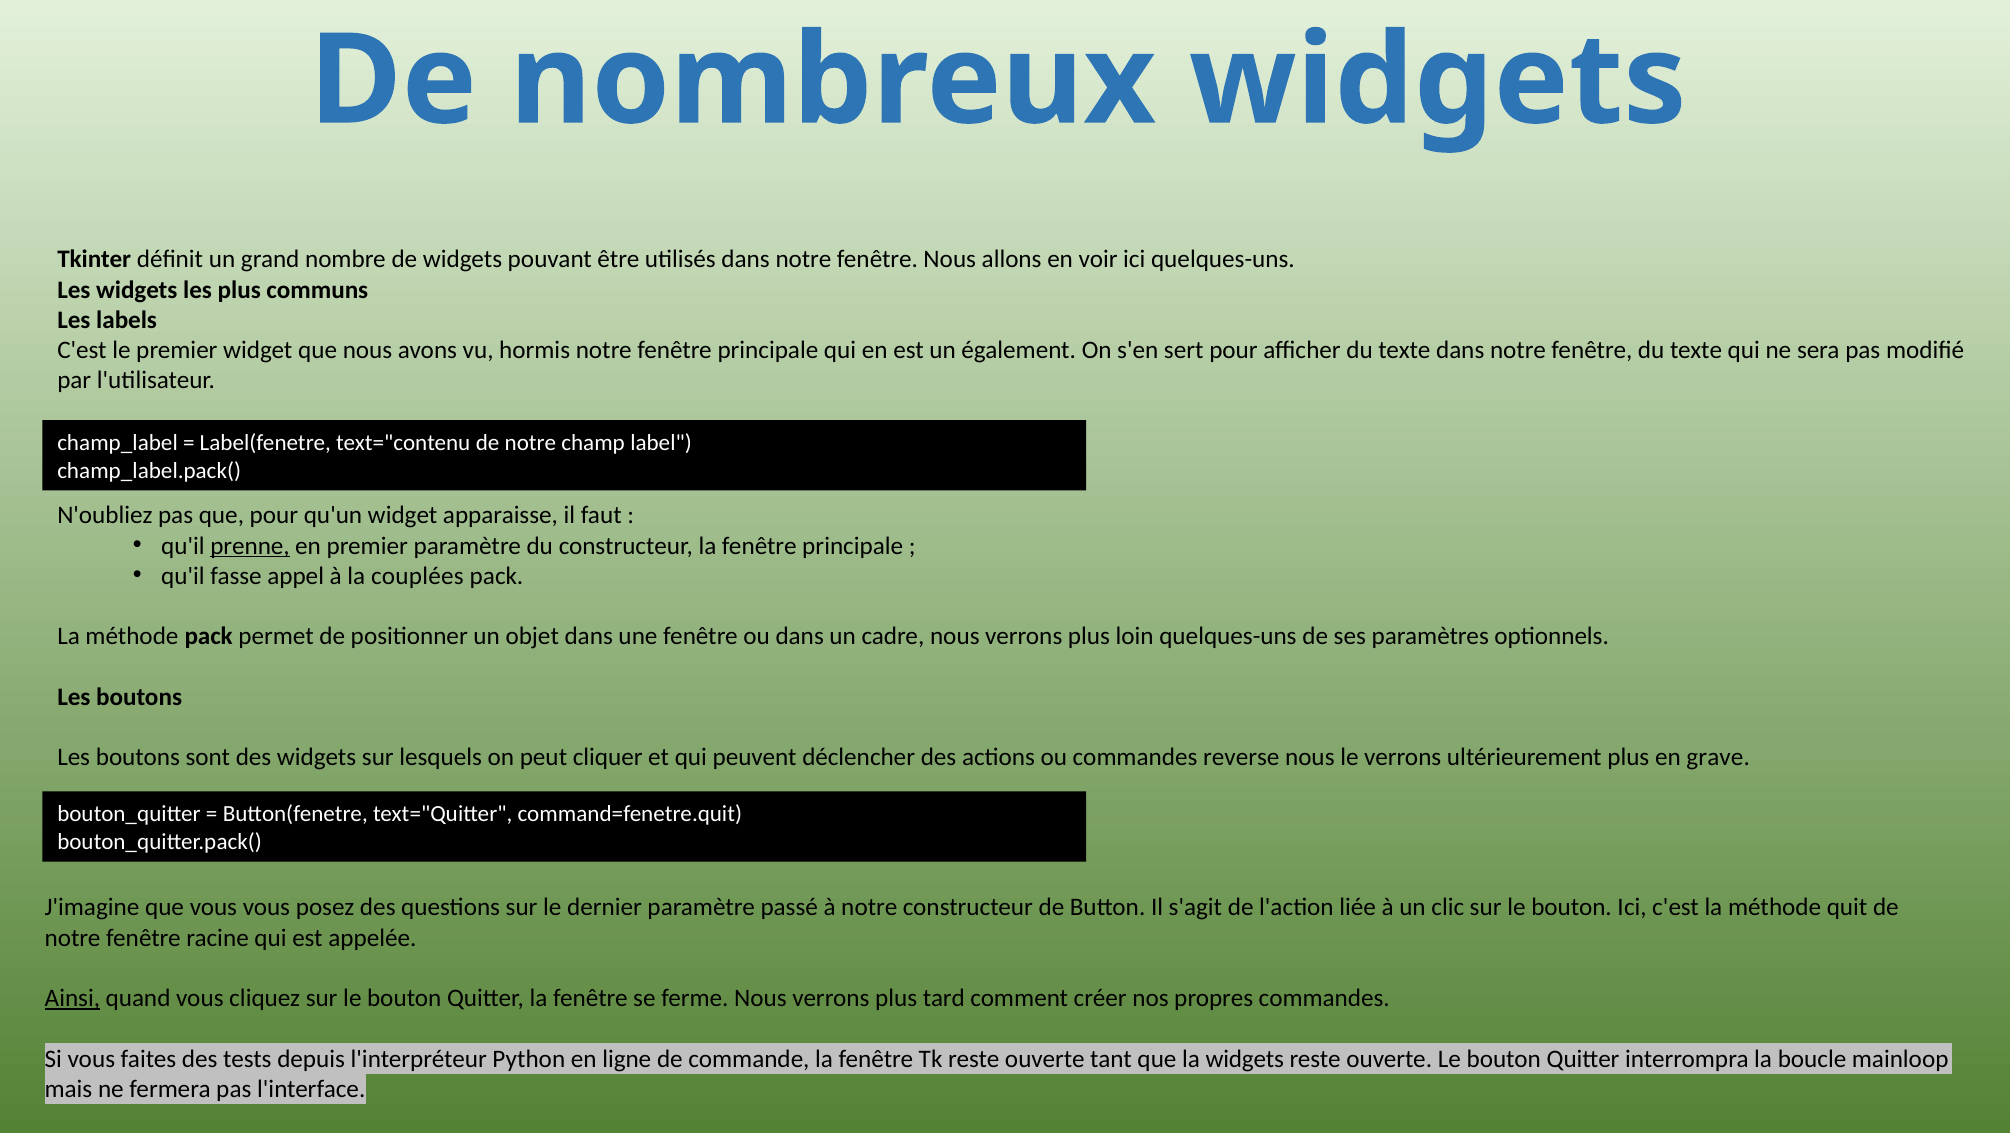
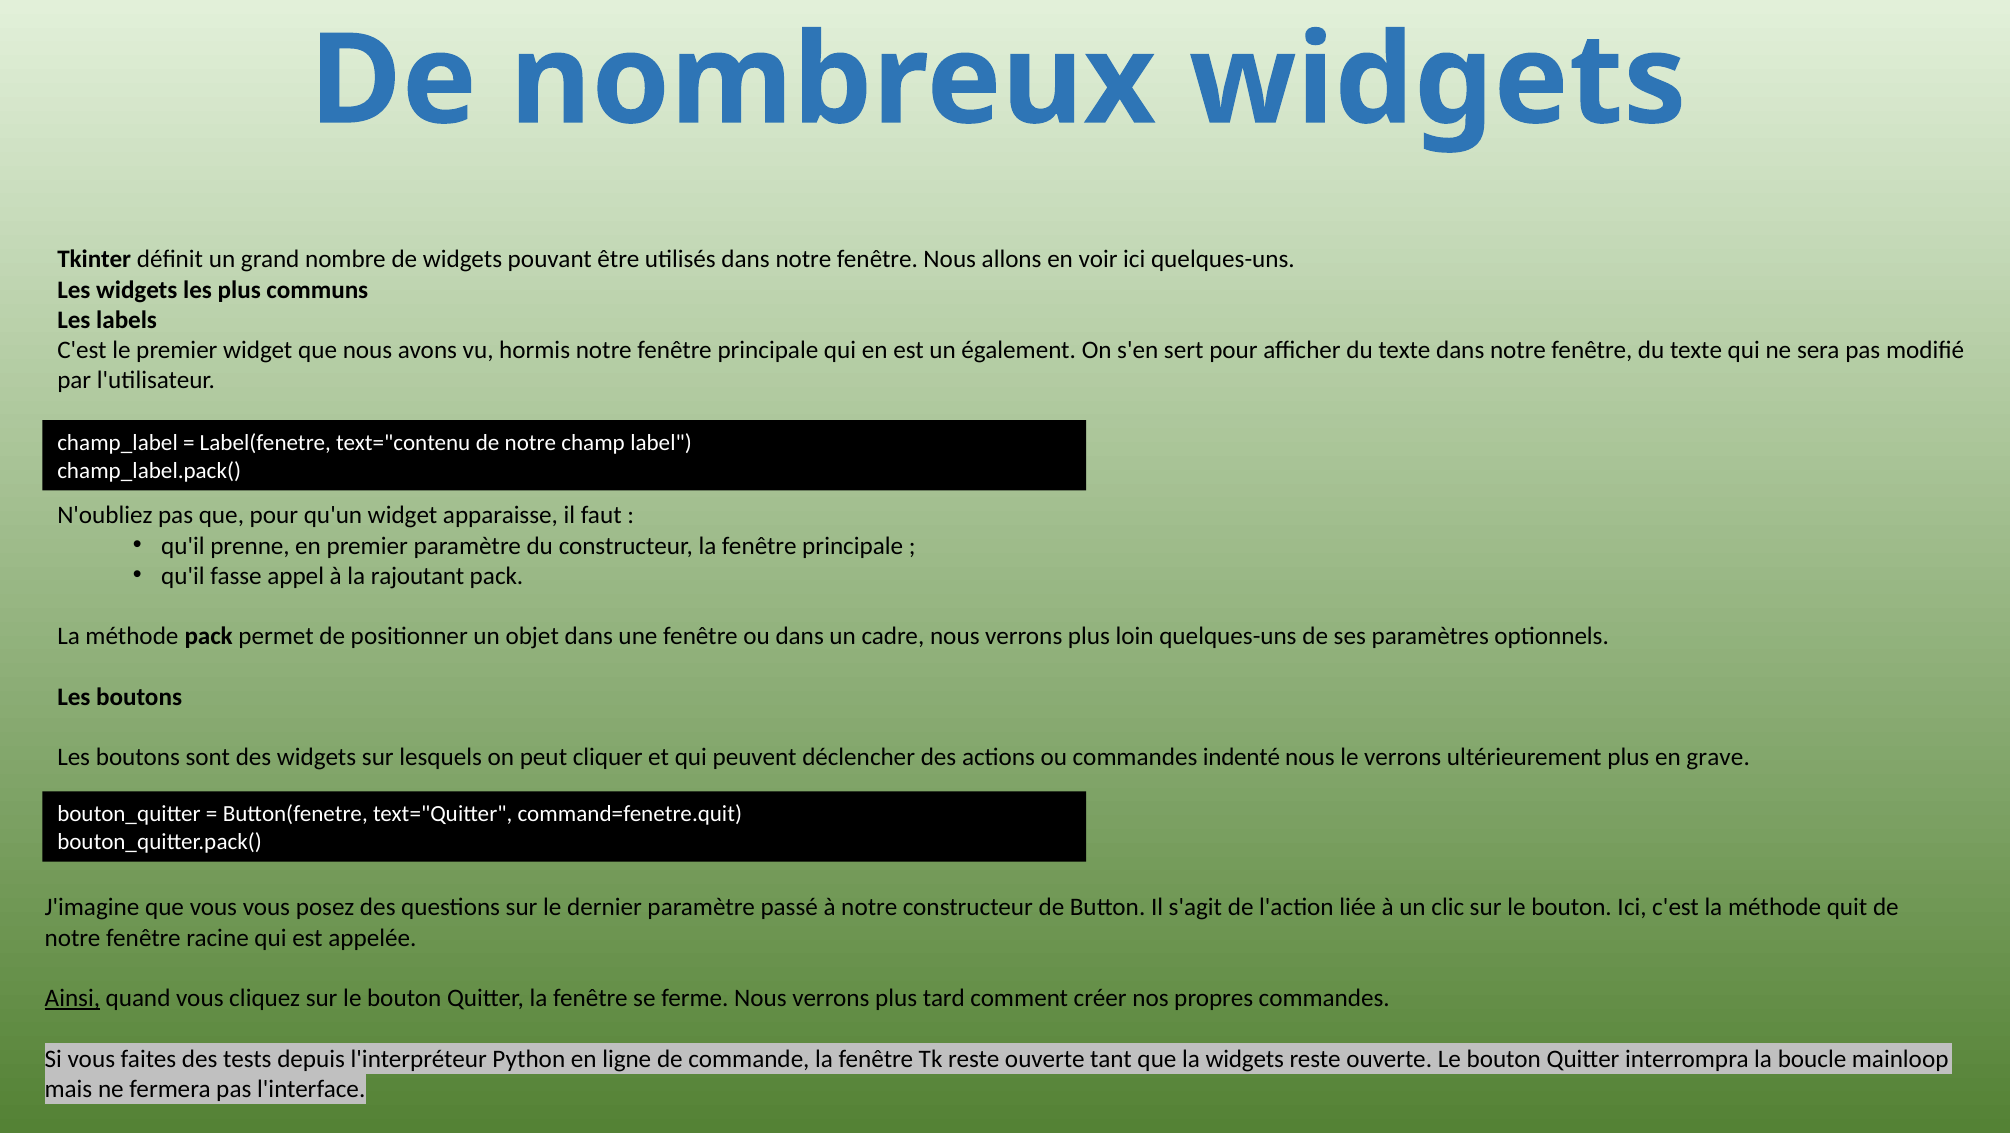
prenne underline: present -> none (250, 546)
couplées: couplées -> rajoutant (418, 576)
reverse: reverse -> indenté (1241, 757)
